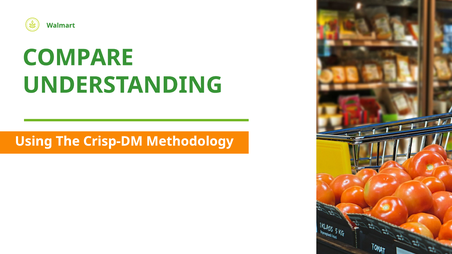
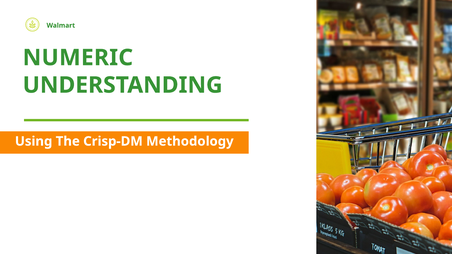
COMPARE: COMPARE -> NUMERIC (78, 58)
